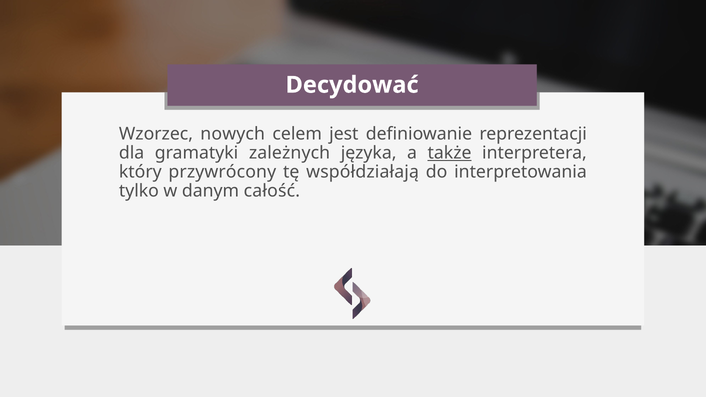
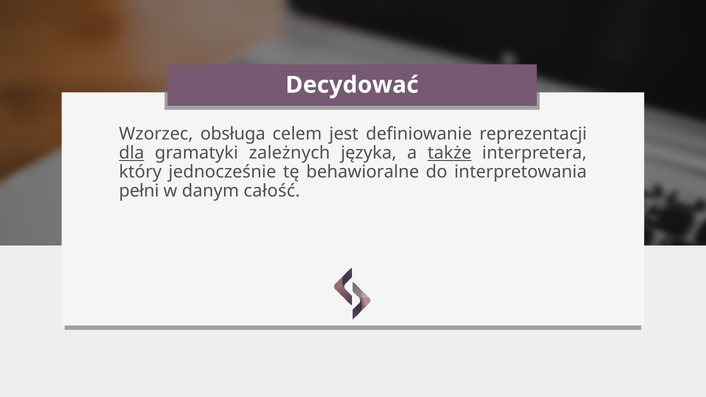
nowych: nowych -> obsługa (233, 134)
dla underline: none -> present (132, 153)
przywrócony: przywrócony -> jednocześnie (222, 172)
współdziałają: współdziałają -> behawioralne (363, 172)
tylko: tylko -> pełni (139, 191)
